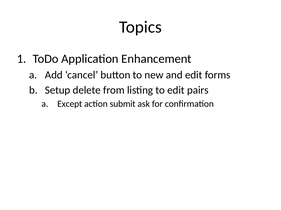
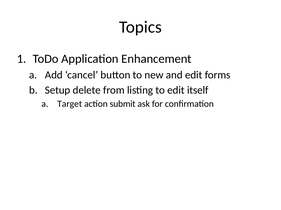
pairs: pairs -> itself (198, 90)
Except: Except -> Target (70, 104)
